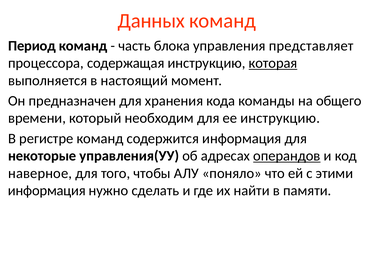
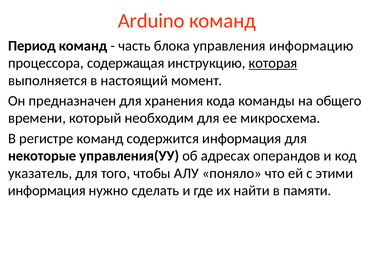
Данных: Данных -> Arduino (151, 21)
представляет: представляет -> информацию (311, 46)
ее инструкцию: инструкцию -> микросхема (280, 118)
операндов underline: present -> none (287, 156)
наверное: наверное -> указатель (40, 173)
